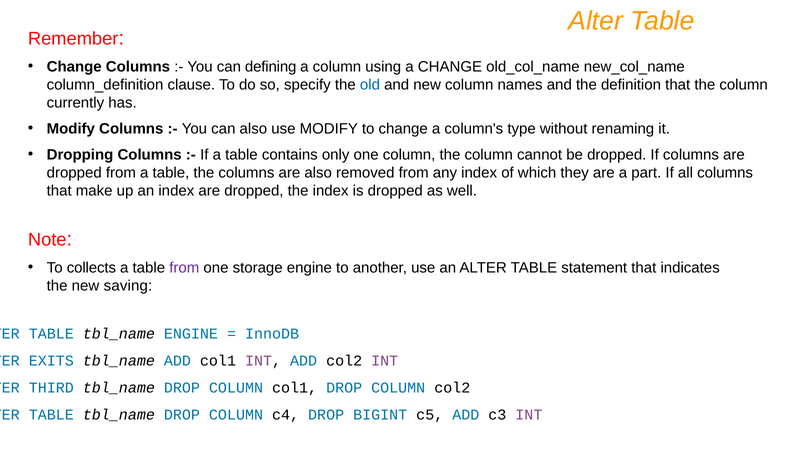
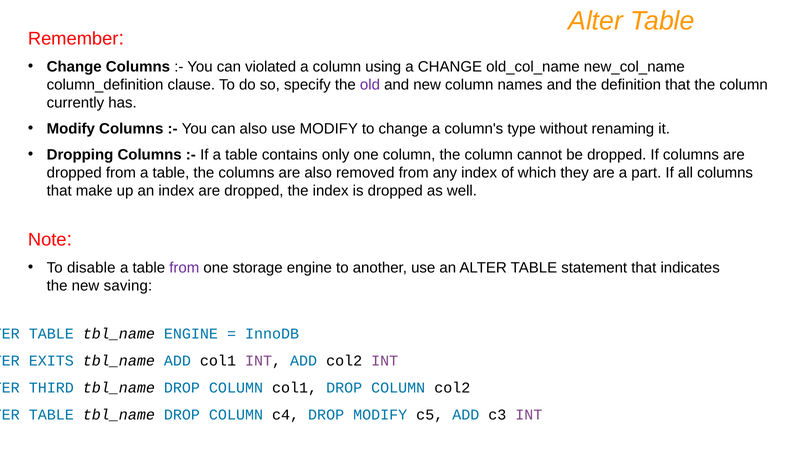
defining: defining -> violated (271, 67)
old colour: blue -> purple (370, 85)
collects: collects -> disable (91, 268)
DROP BIGINT: BIGINT -> MODIFY (380, 415)
